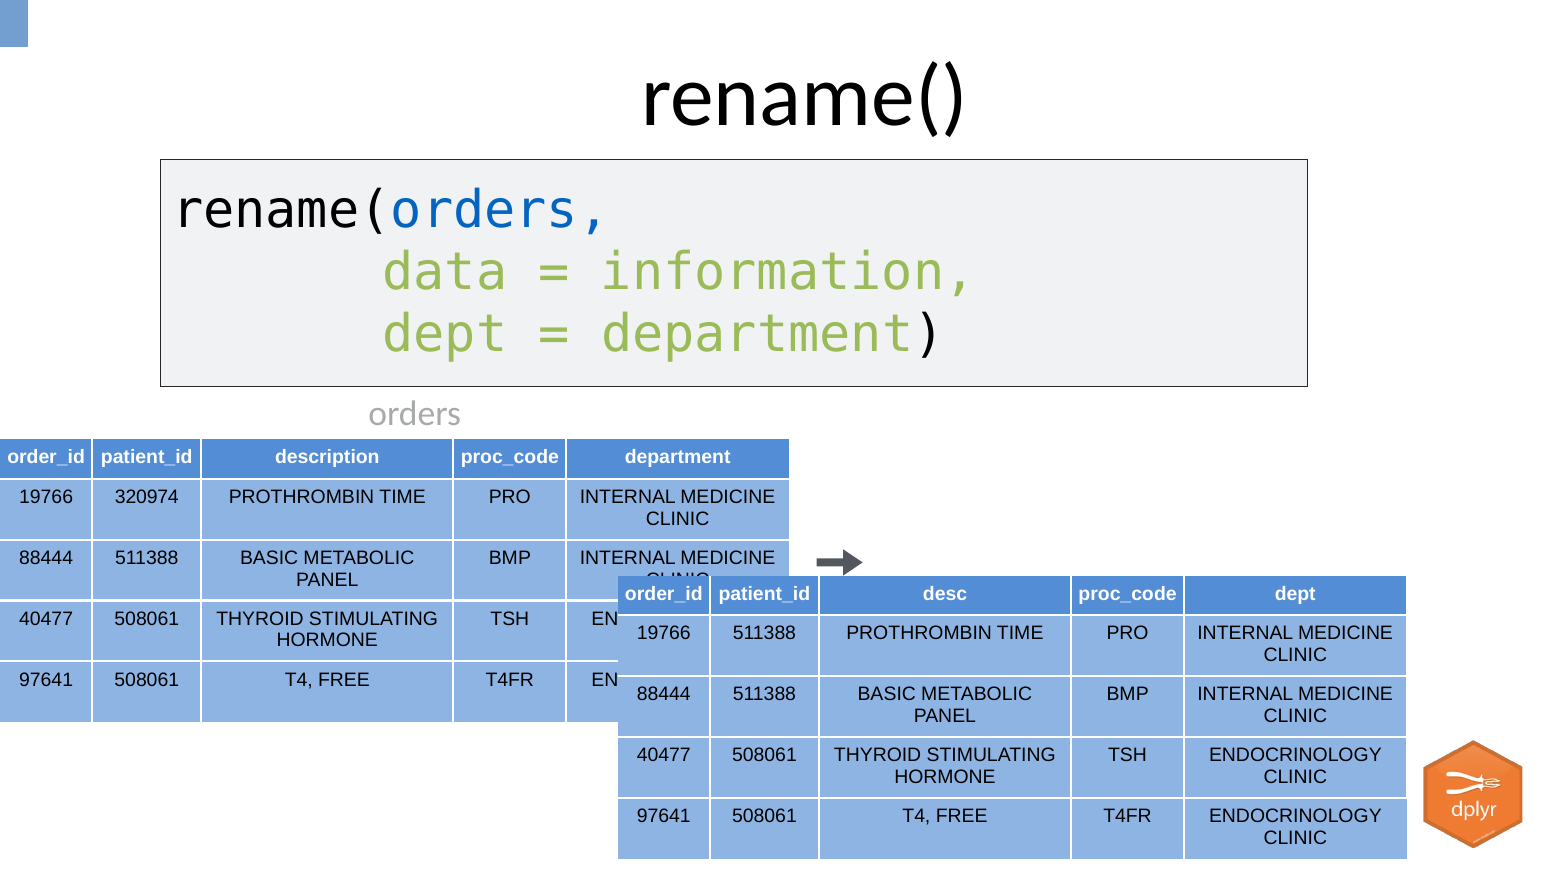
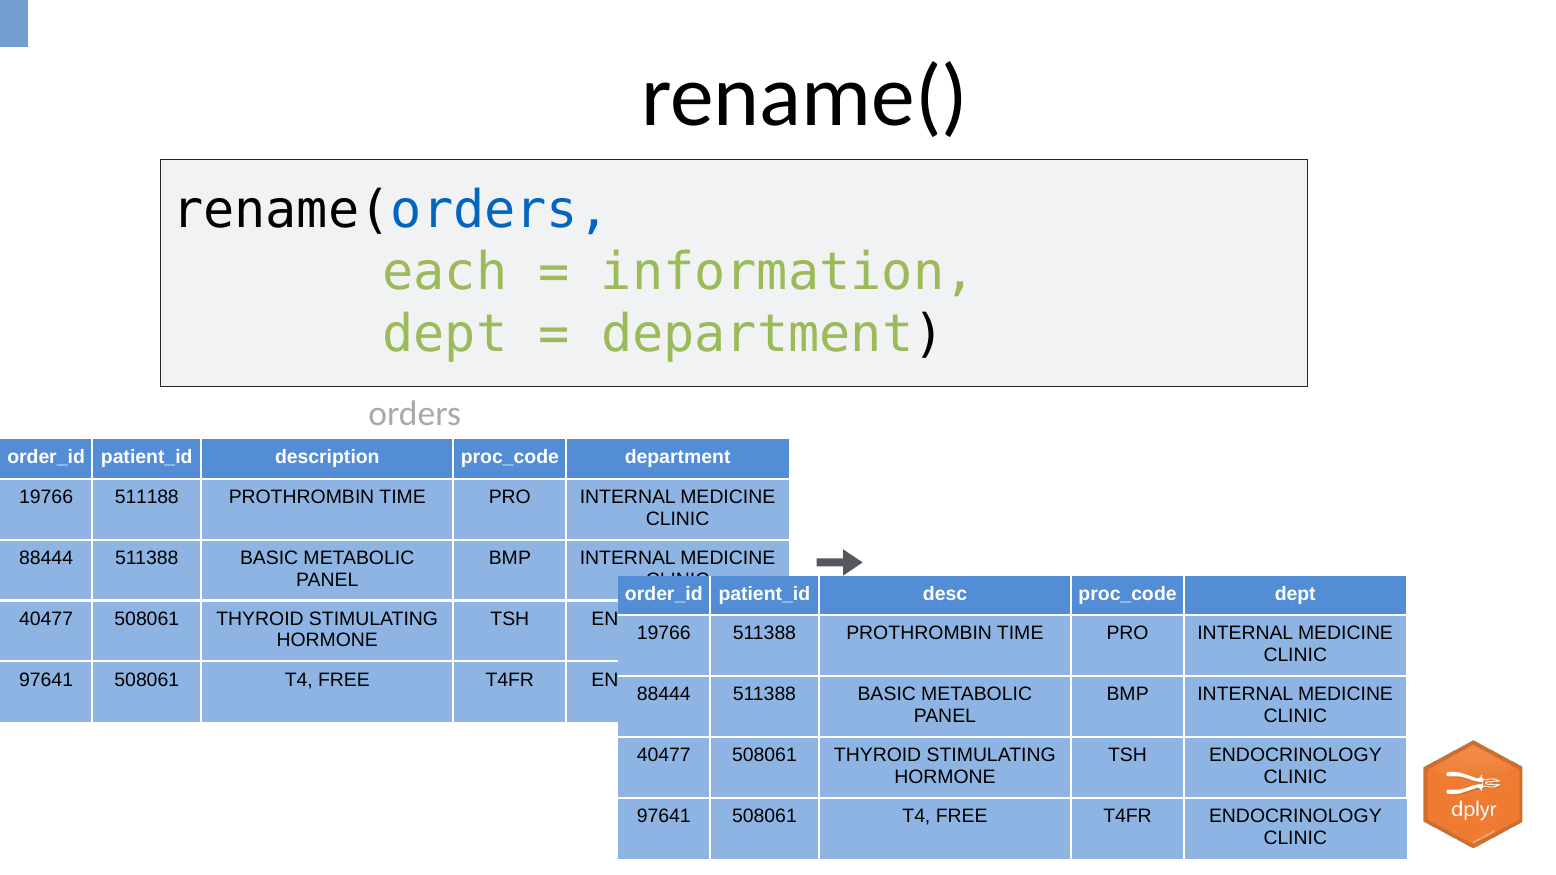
data: data -> each (445, 272)
320974: 320974 -> 511188 (147, 497)
